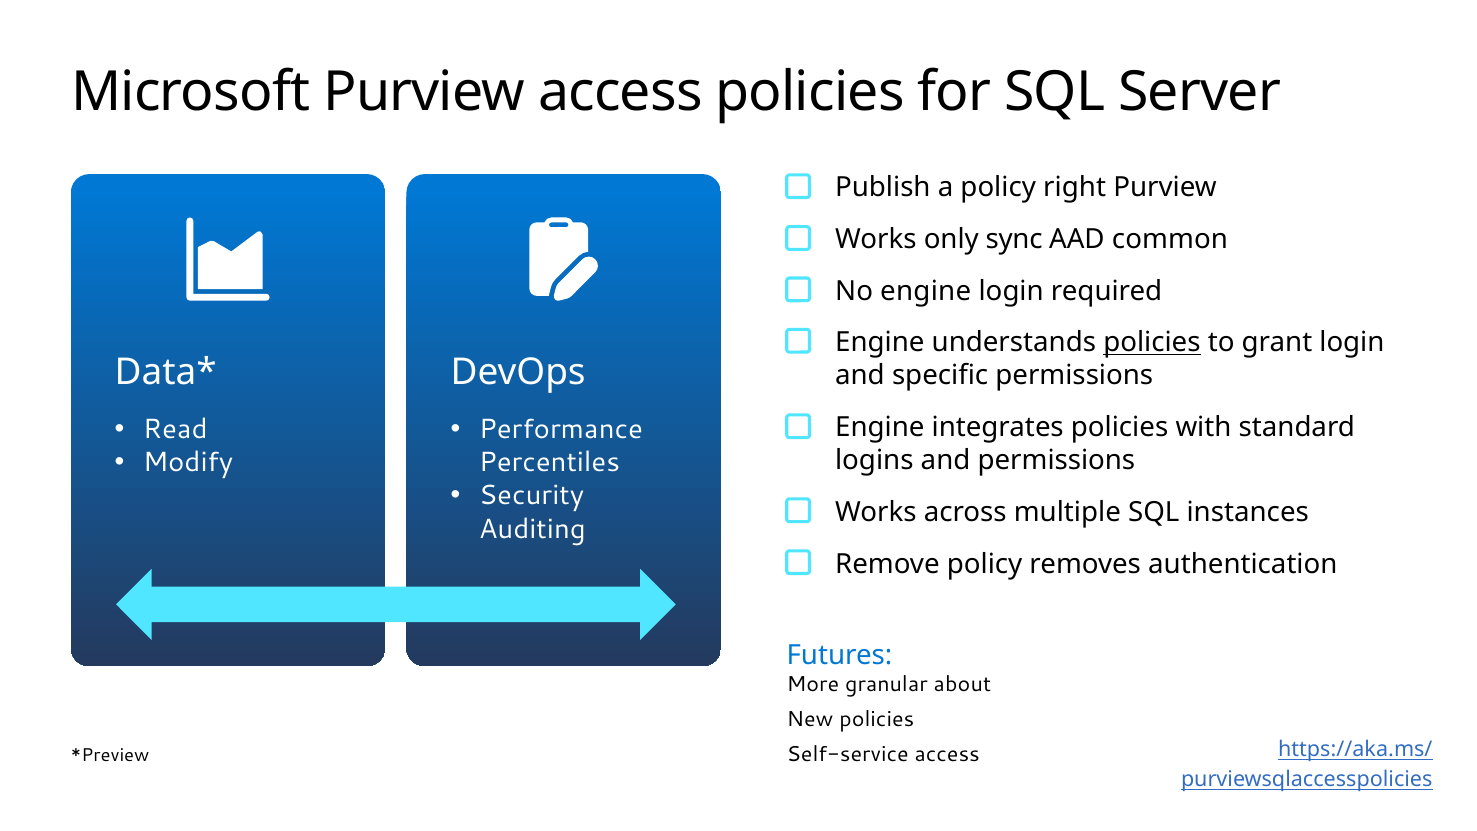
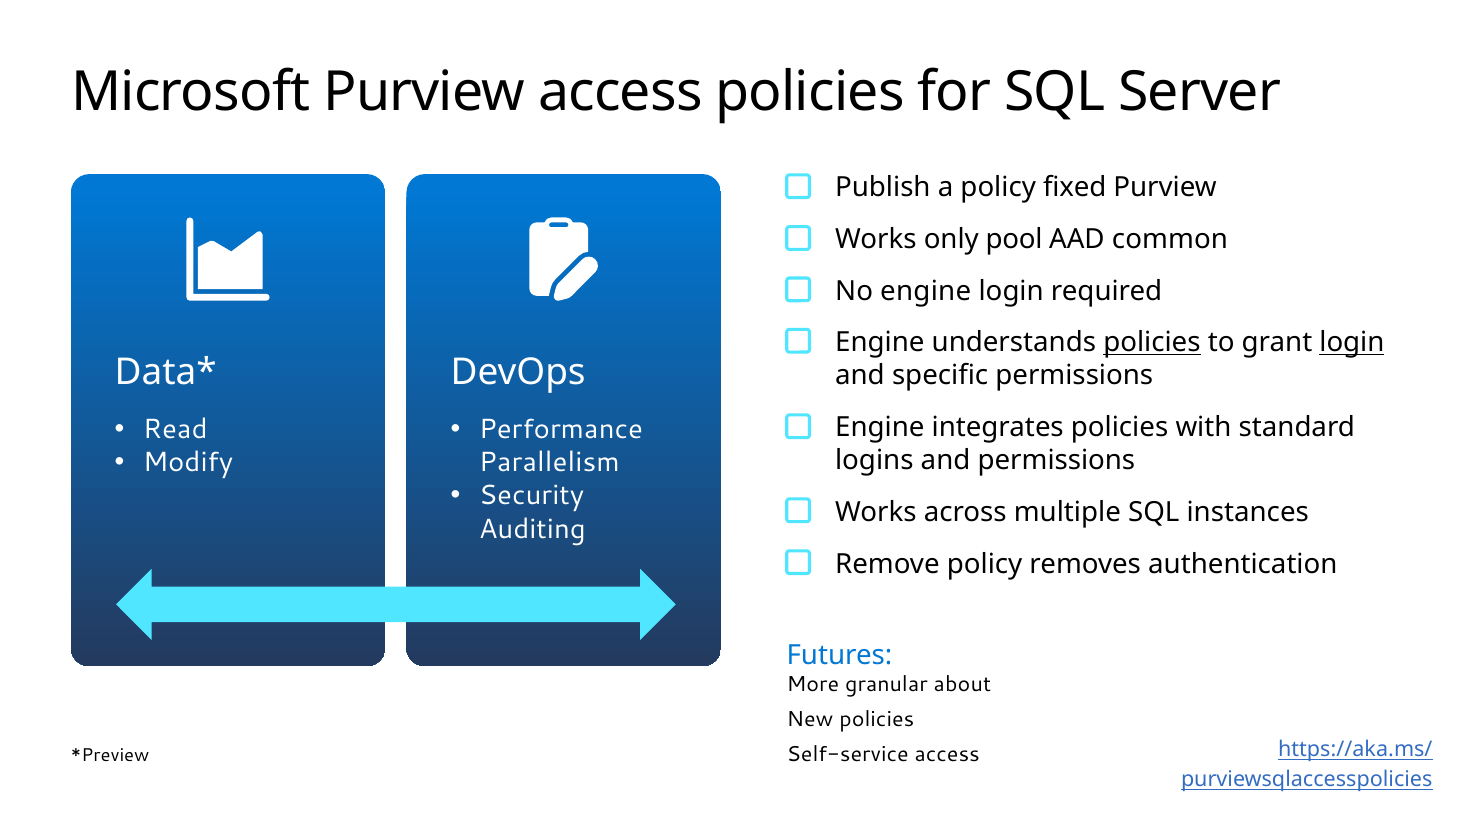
right: right -> fixed (1075, 187)
sync: sync -> pool (1014, 239)
login underline: none -> present (1352, 343)
Percentiles: Percentiles -> Parallelism (549, 462)
